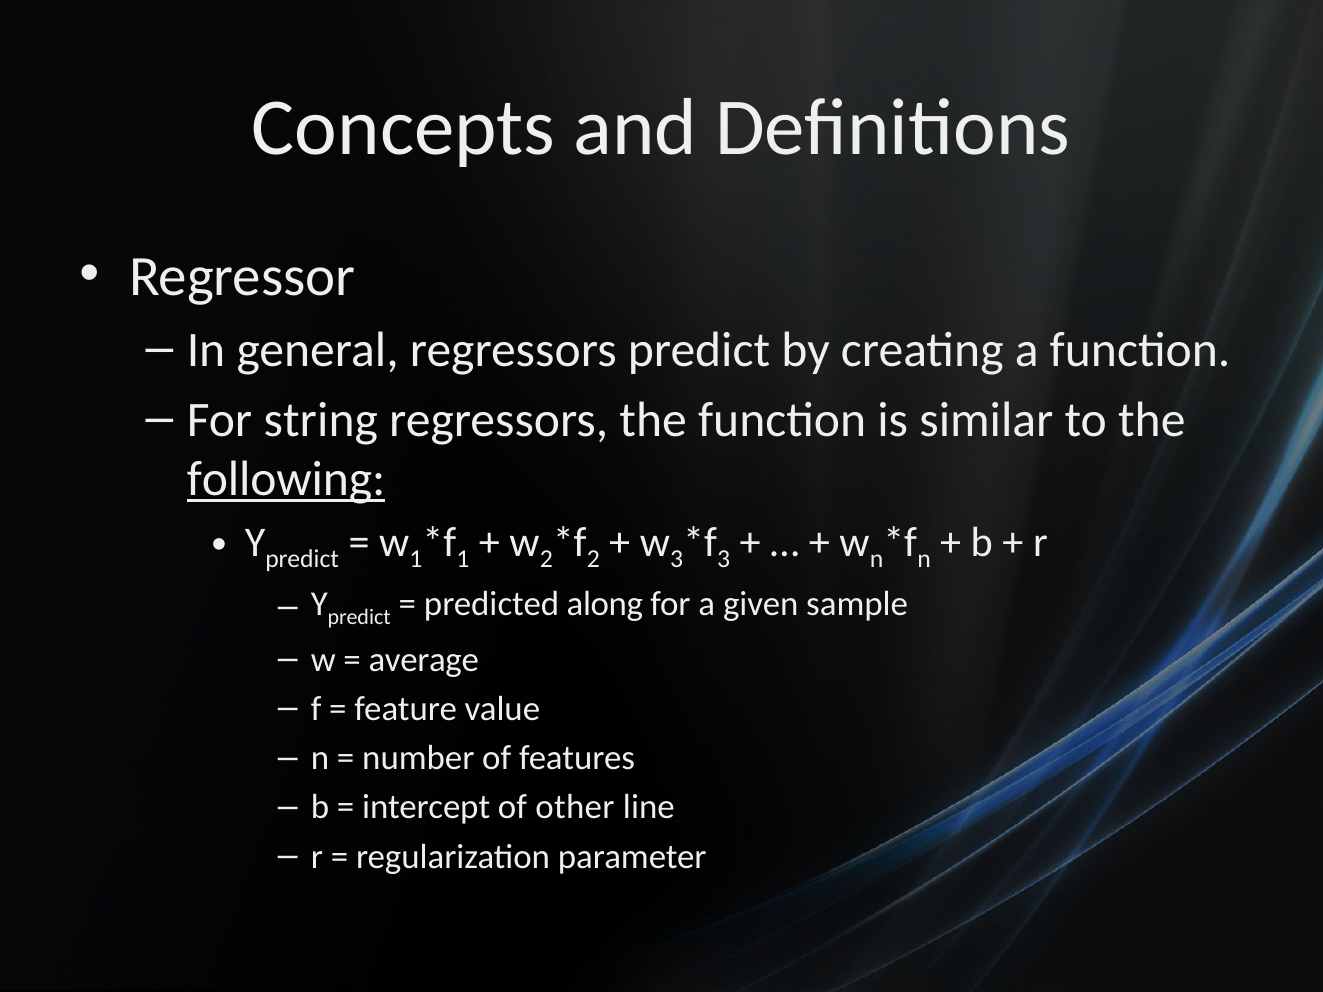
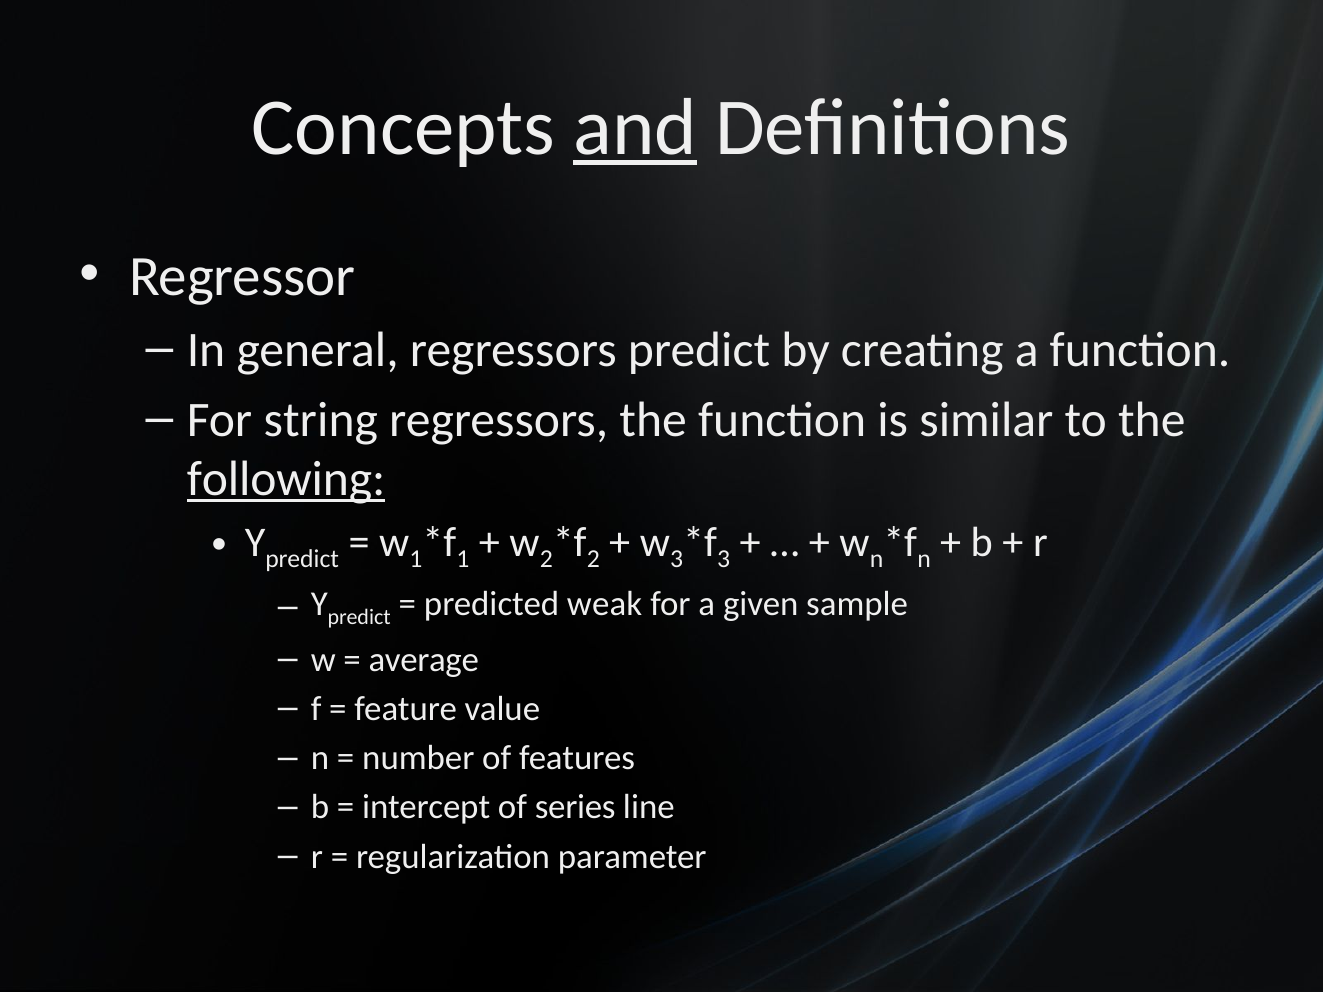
and underline: none -> present (635, 128)
along: along -> weak (605, 604)
other: other -> series (575, 808)
